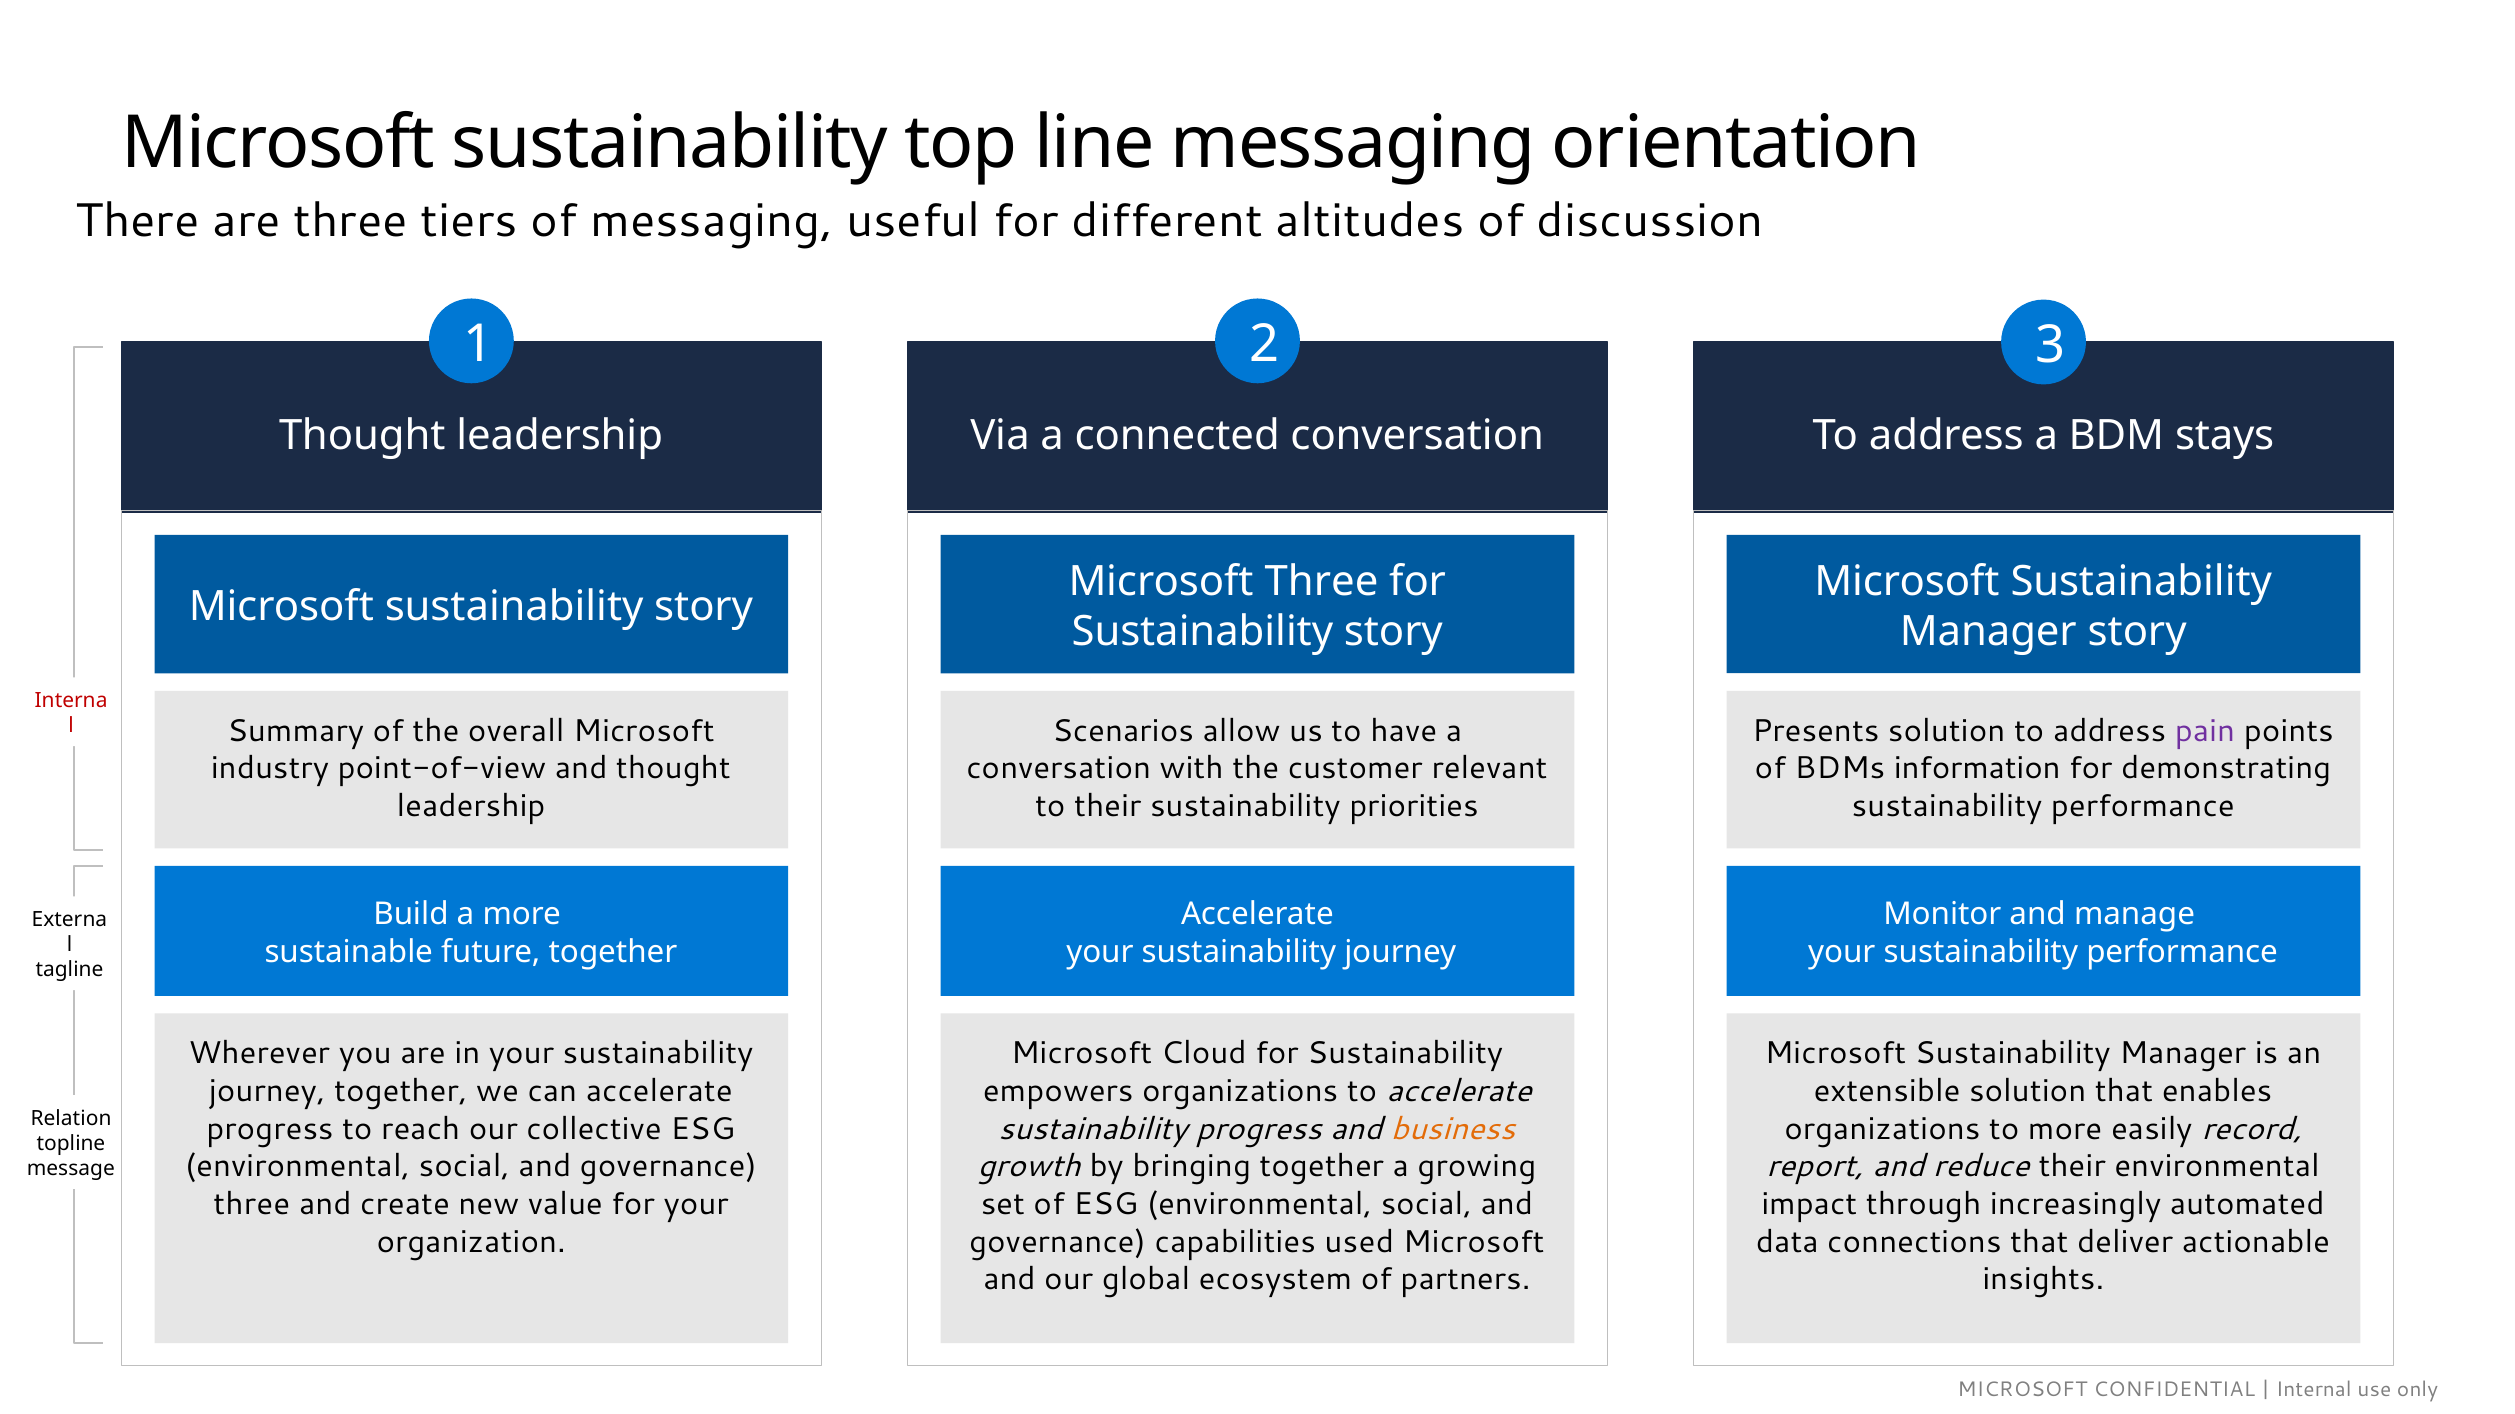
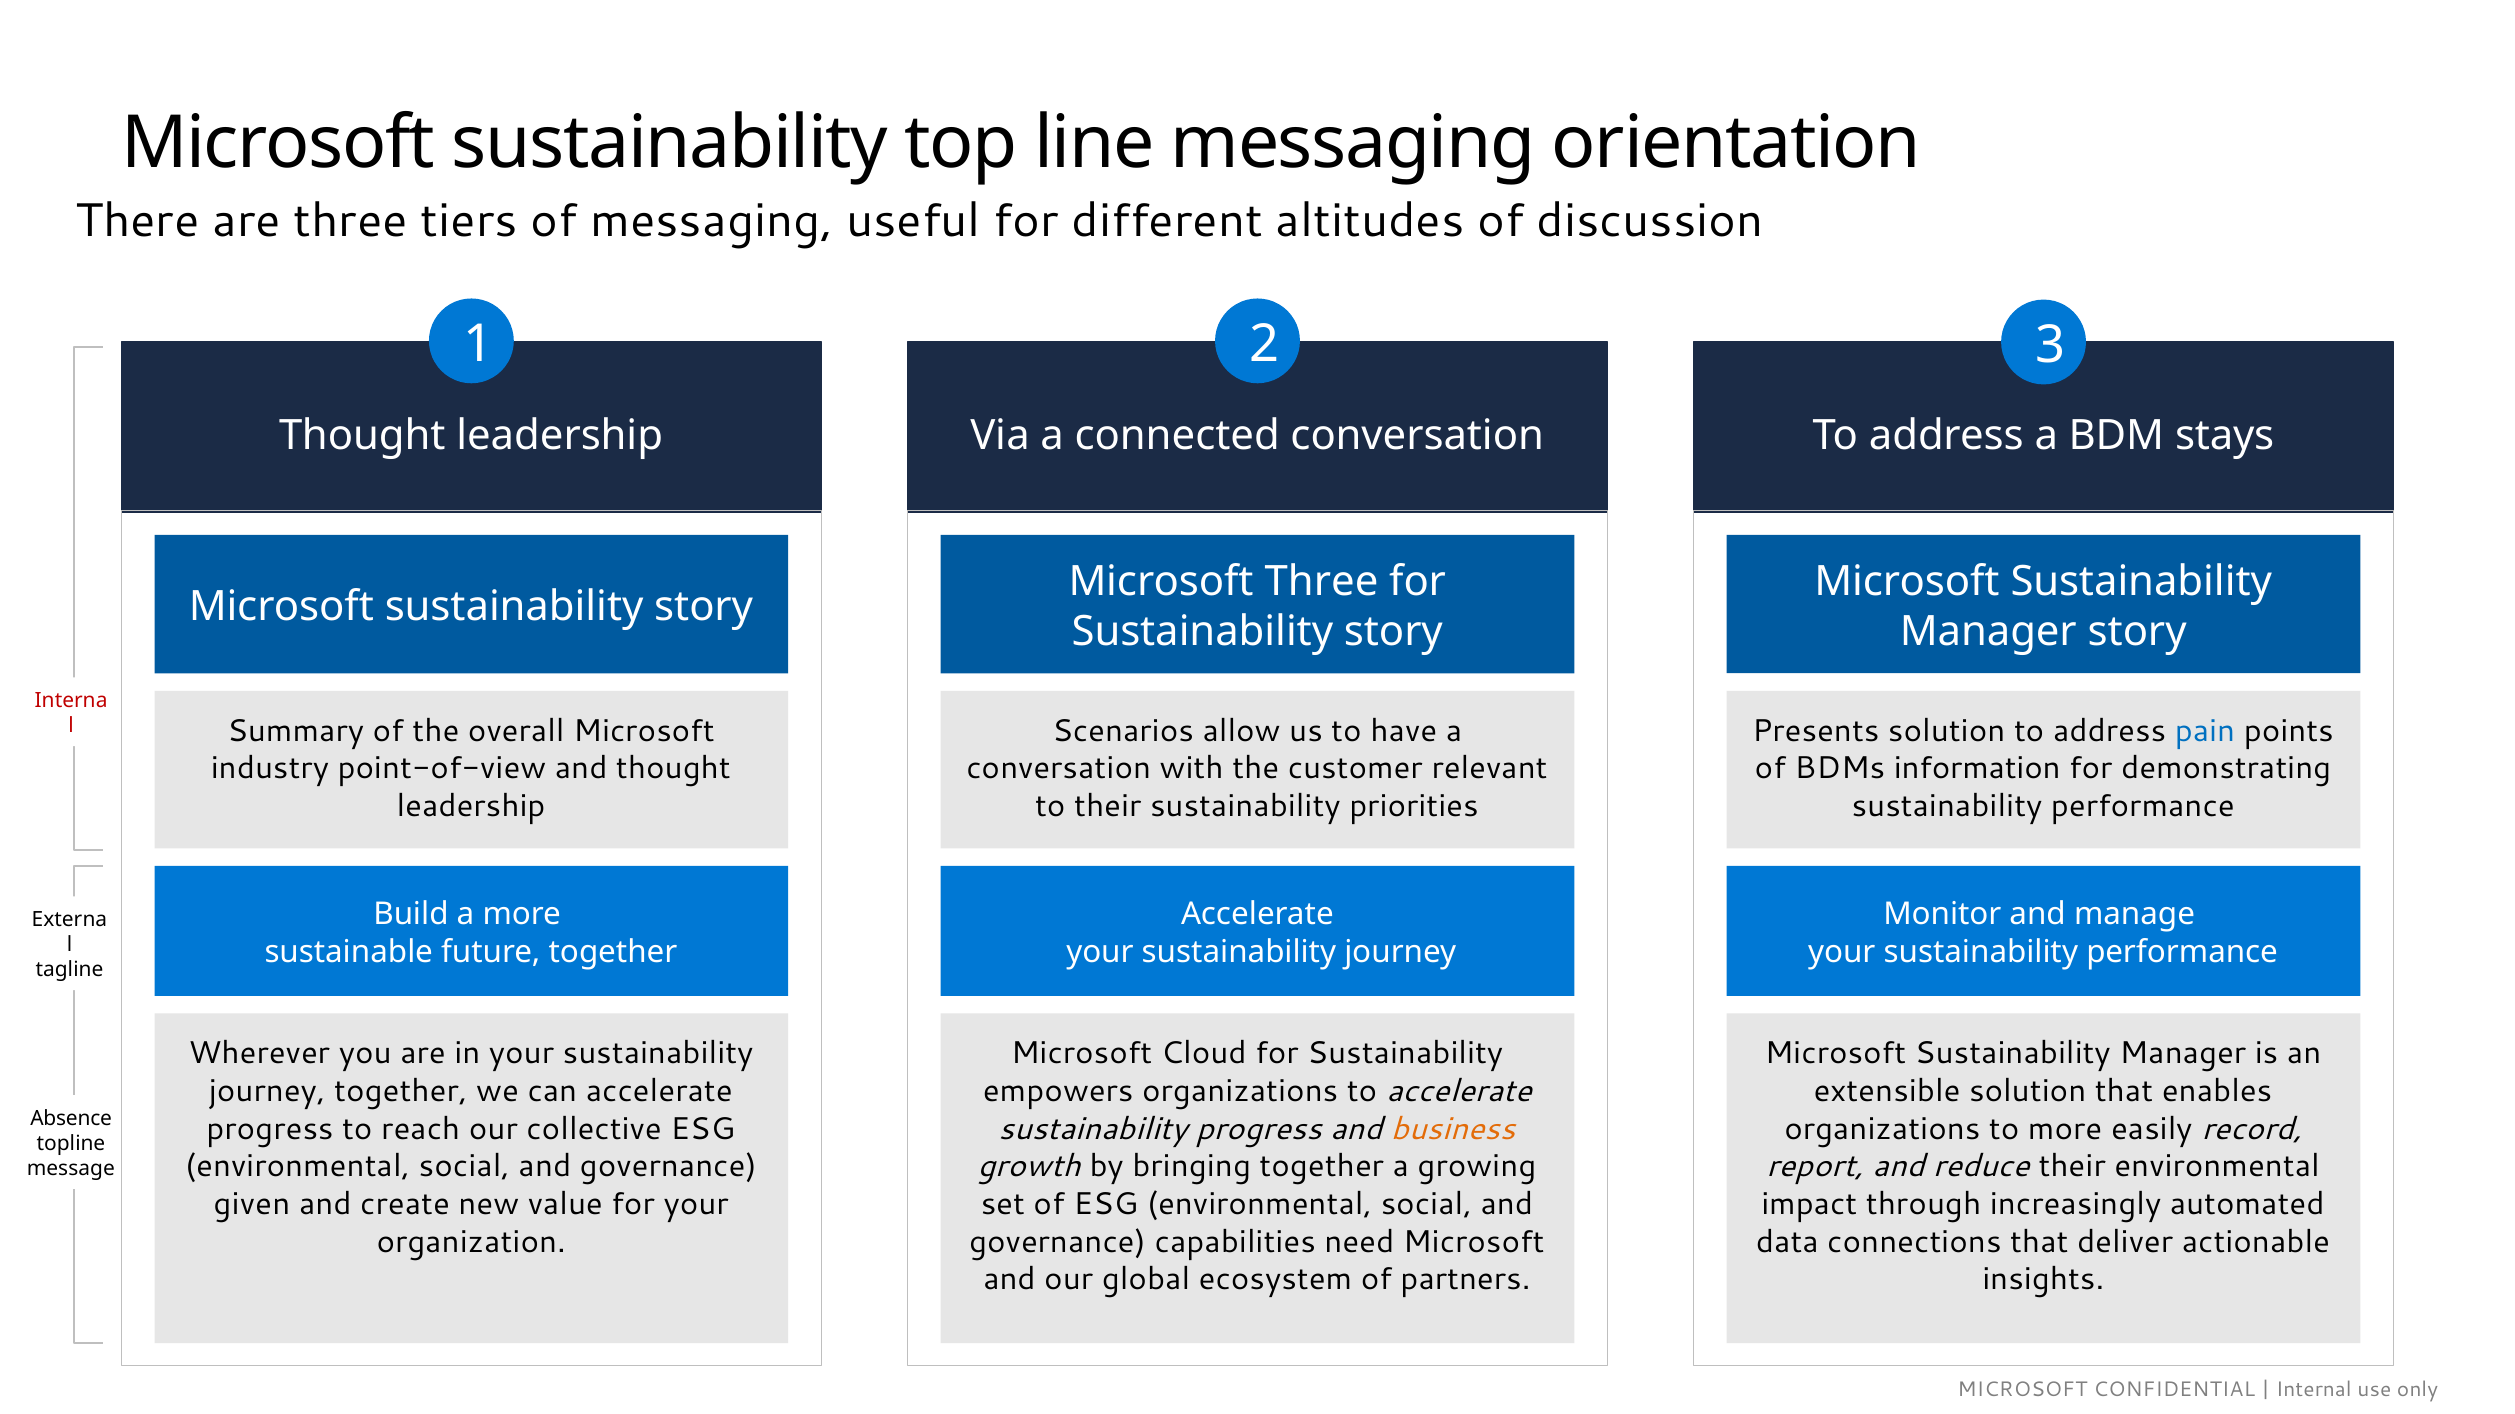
pain colour: purple -> blue (2205, 731)
Relation: Relation -> Absence (71, 1119)
three: three -> given (252, 1205)
used: used -> need (1359, 1242)
